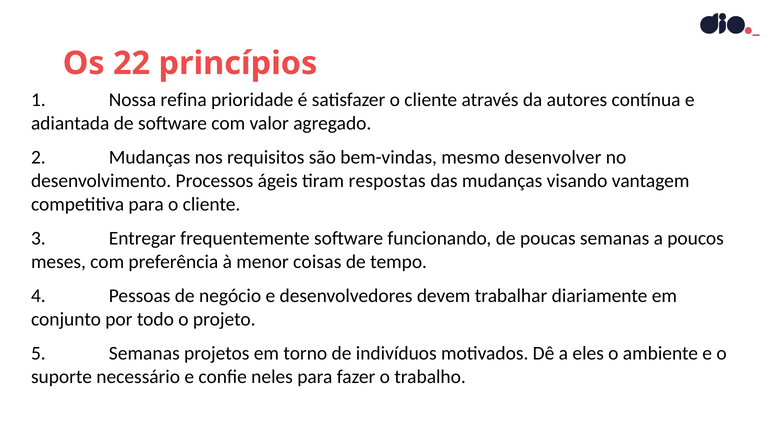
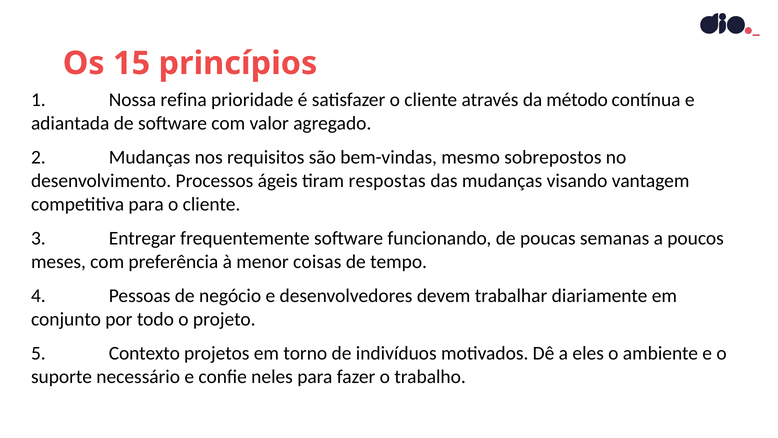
22: 22 -> 15 (132, 63)
autores: autores -> método (577, 100)
desenvolver: desenvolver -> sobrepostos (553, 157)
5 Semanas: Semanas -> Contexto (144, 353)
